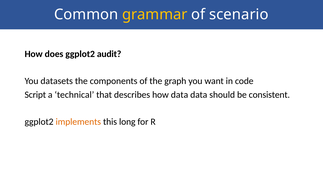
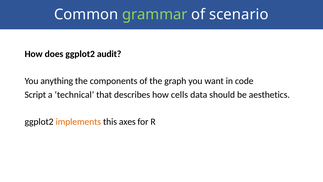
grammar colour: yellow -> light green (155, 15)
datasets: datasets -> anything (57, 81)
how data: data -> cells (180, 94)
consistent: consistent -> aesthetics (269, 94)
long: long -> axes (127, 122)
